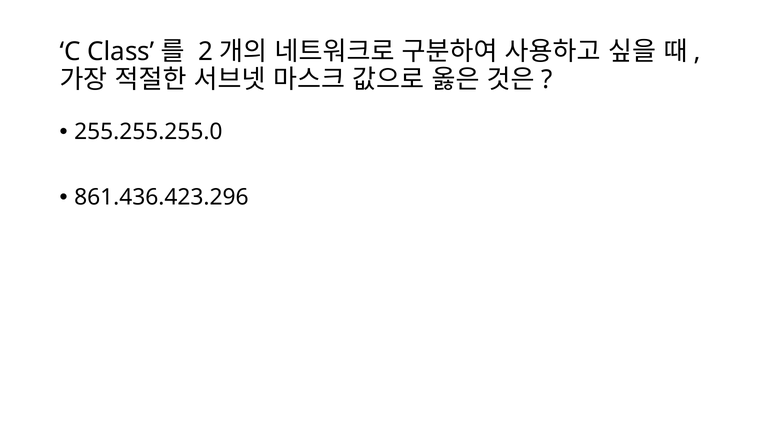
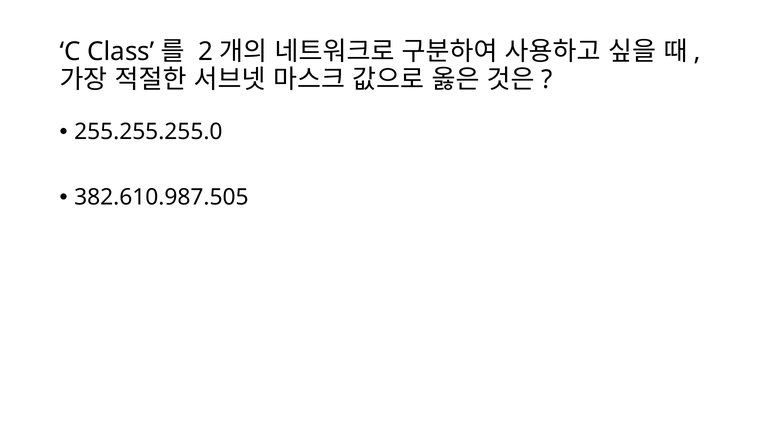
861.436.423.296: 861.436.423.296 -> 382.610.987.505 (161, 198)
